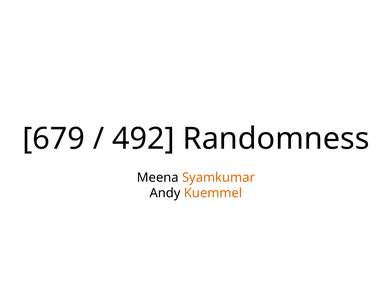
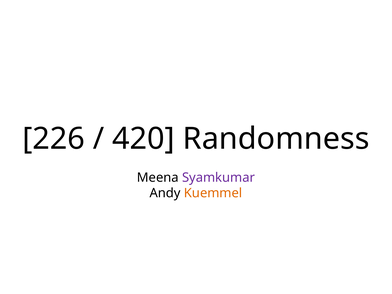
679: 679 -> 226 (54, 139)
492: 492 -> 420 (144, 139)
Syamkumar colour: orange -> purple (219, 178)
